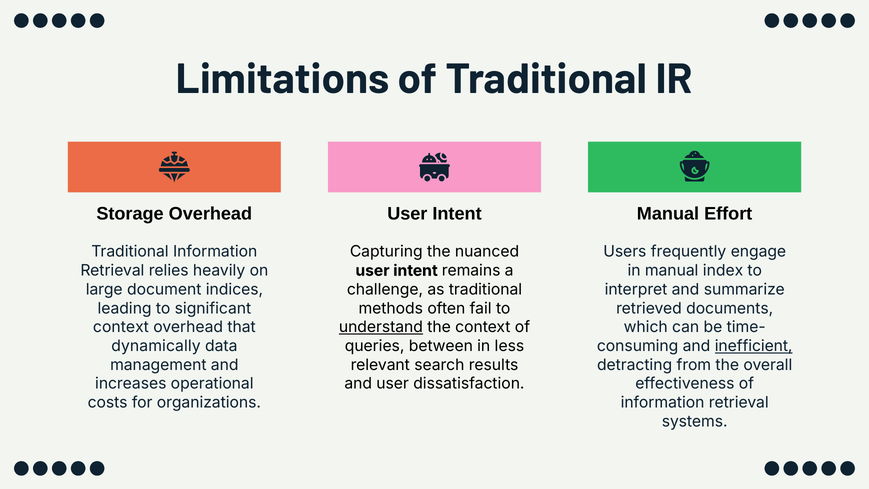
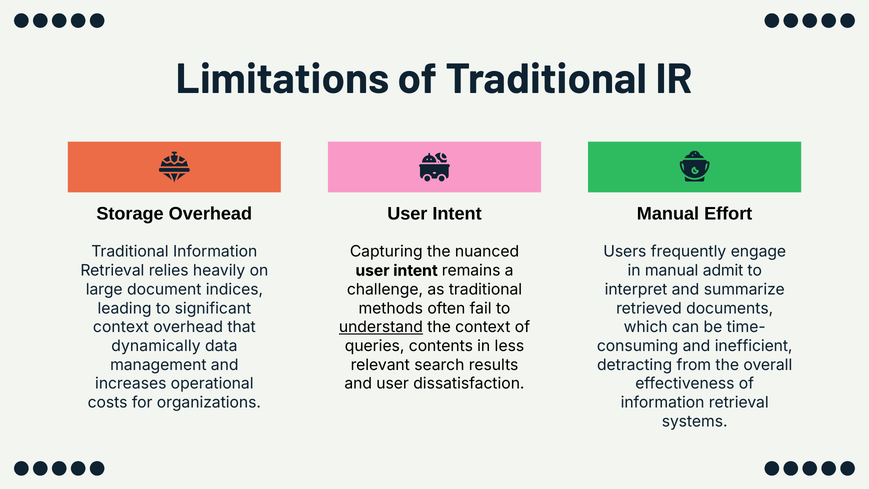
index: index -> admit (723, 271)
between: between -> contents (441, 346)
inefficient underline: present -> none (754, 346)
